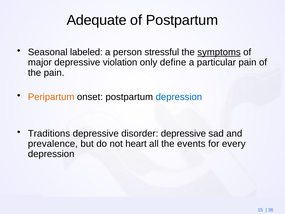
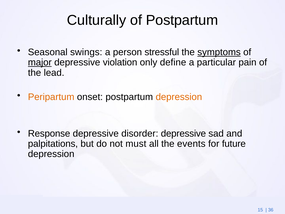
Adequate: Adequate -> Culturally (97, 20)
labeled: labeled -> swings (86, 52)
major underline: none -> present (40, 62)
the pain: pain -> lead (54, 73)
depression colour: blue -> orange (179, 97)
Traditions: Traditions -> Response (49, 133)
prevalence: prevalence -> palpitations (53, 144)
heart: heart -> must (136, 144)
every: every -> future (234, 144)
